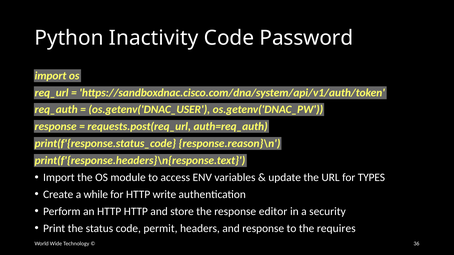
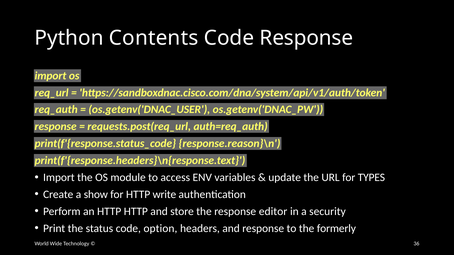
Inactivity: Inactivity -> Contents (154, 38)
Code Password: Password -> Response (306, 38)
while: while -> show (96, 195)
permit: permit -> option (160, 229)
requires: requires -> formerly (336, 229)
